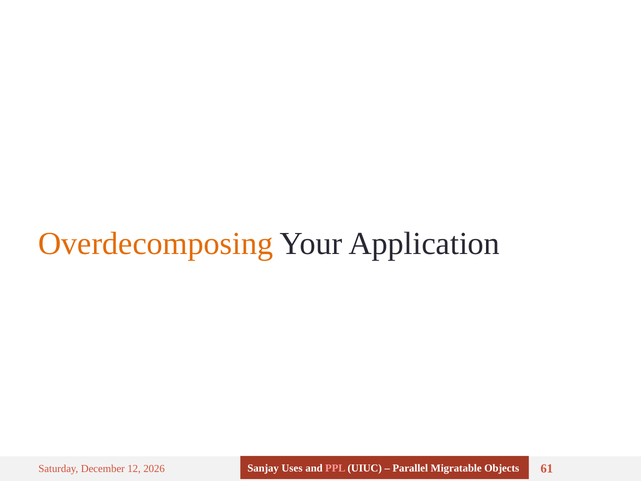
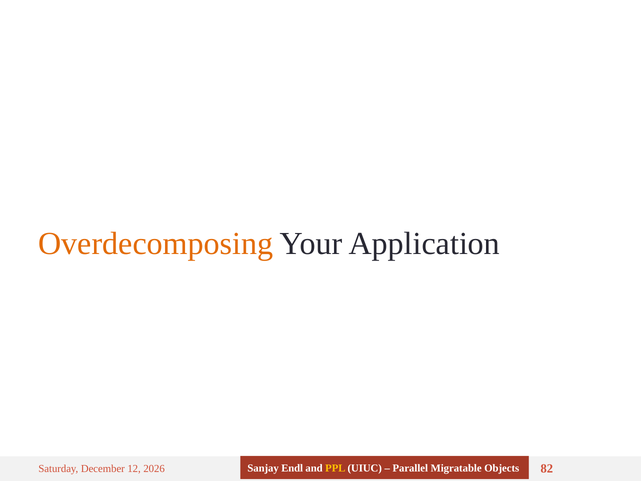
Uses: Uses -> Endl (292, 468)
PPL colour: pink -> yellow (335, 468)
61: 61 -> 82 (547, 468)
